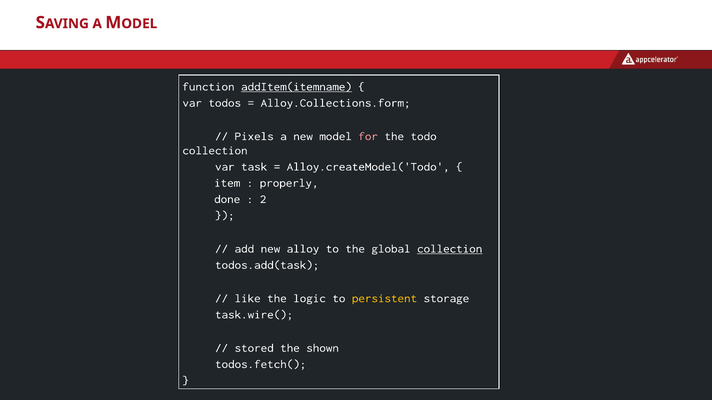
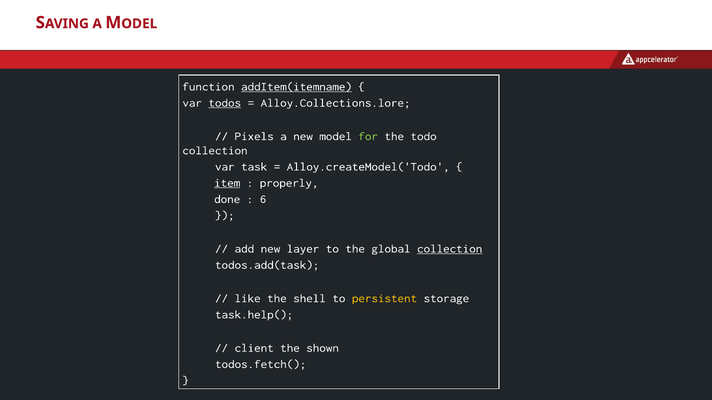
todos underline: none -> present (225, 103)
Alloy.Collections.form: Alloy.Collections.form -> Alloy.Collections.lore (336, 103)
for colour: pink -> light green (368, 136)
item underline: none -> present (227, 183)
2: 2 -> 6 (263, 199)
alloy: alloy -> layer (303, 249)
logic: logic -> shell (310, 299)
task.wire(: task.wire( -> task.help( (254, 315)
stored: stored -> client (254, 348)
